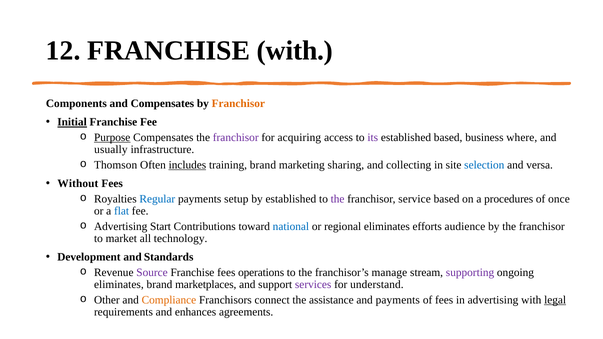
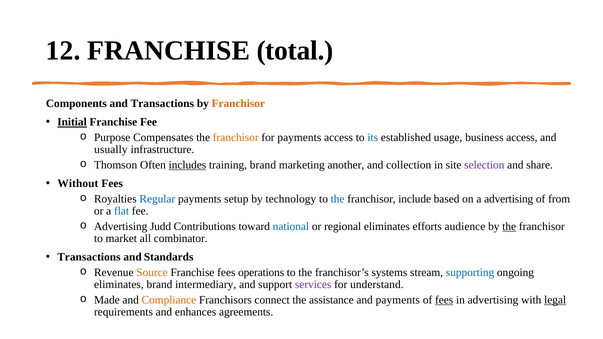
FRANCHISE with: with -> total (295, 51)
and Compensates: Compensates -> Transactions (162, 104)
Purpose underline: present -> none (112, 138)
franchisor colour: purple -> orange (236, 138)
for acquiring: acquiring -> payments (299, 138)
its colour: purple -> blue (373, 138)
established based: based -> usage (448, 138)
business where: where -> access (522, 138)
sharing: sharing -> another (346, 165)
collecting: collecting -> collection (409, 165)
selection colour: blue -> purple (484, 165)
versa: versa -> share (540, 165)
by established: established -> technology (291, 199)
the colour: purple -> blue (338, 199)
service: service -> include (415, 199)
a procedures: procedures -> advertising (509, 199)
once: once -> from (559, 199)
Start: Start -> Judd (161, 227)
the underline: none -> present (509, 227)
technology: technology -> combinator (181, 239)
Development: Development -> Transactions (89, 257)
Source colour: purple -> orange (152, 273)
manage: manage -> systems (389, 273)
supporting colour: purple -> blue (470, 273)
marketplaces: marketplaces -> intermediary (206, 285)
Other: Other -> Made (107, 300)
fees underline: none -> present (444, 300)
